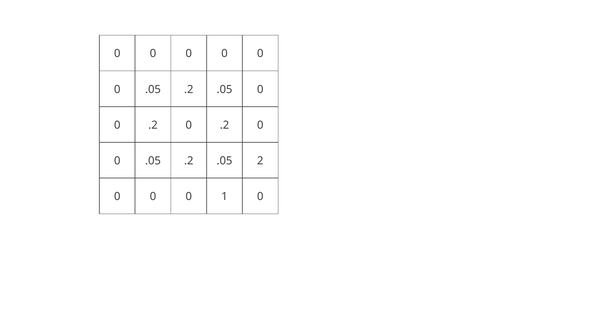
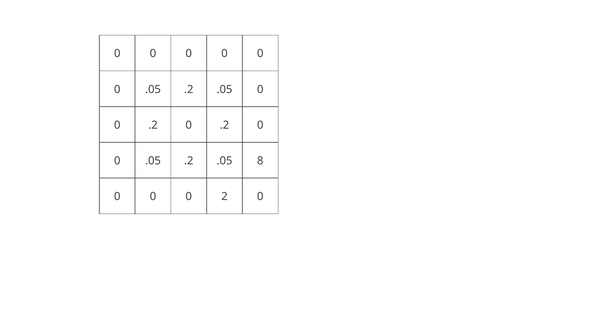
2: 2 -> 8 (260, 161)
1: 1 -> 2 (225, 197)
